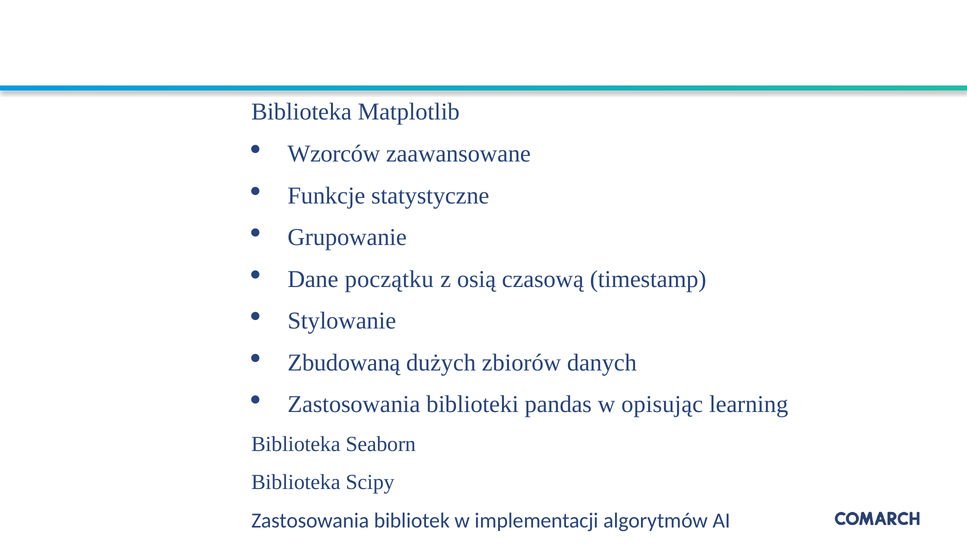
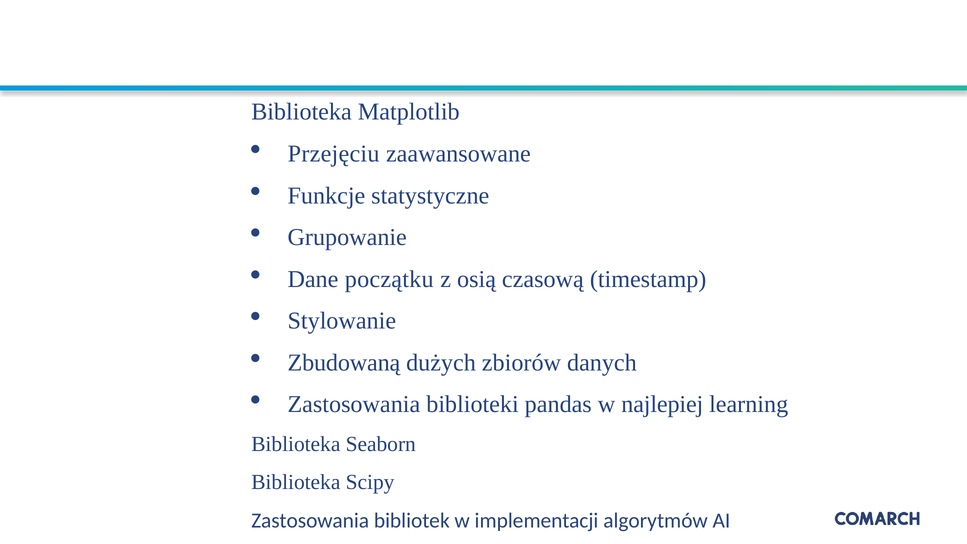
Wzorców: Wzorców -> Przejęciu (334, 154)
opisując: opisując -> najlepiej (662, 404)
